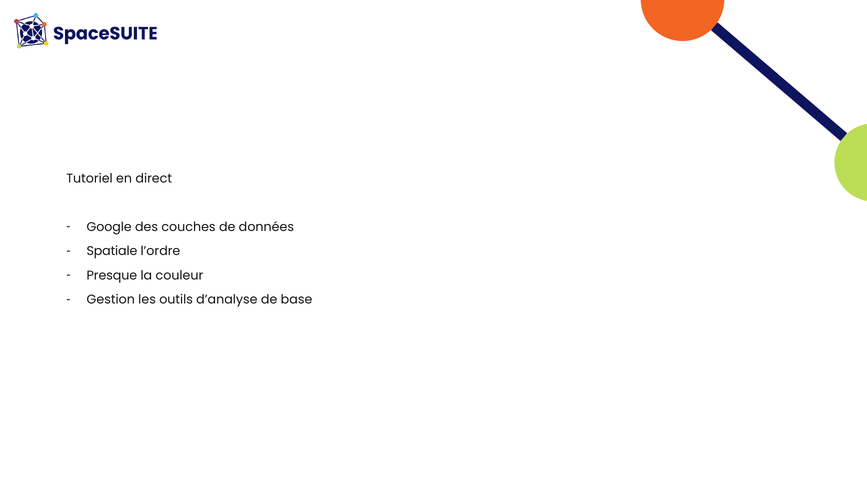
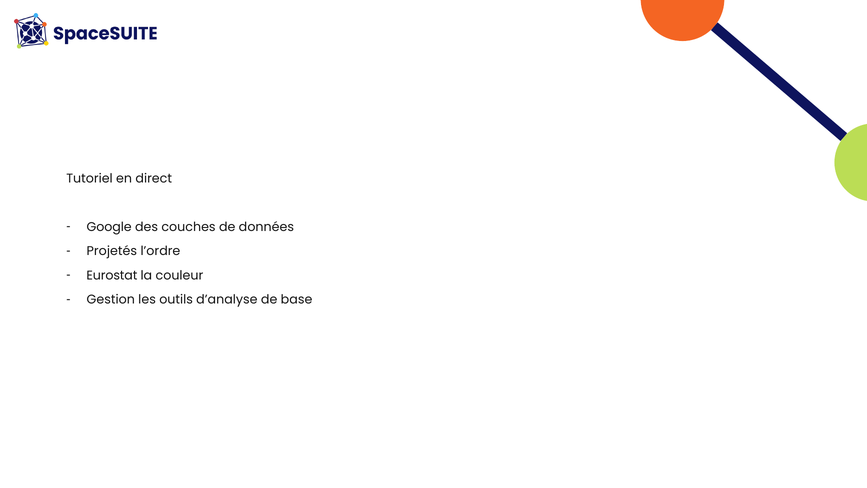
Spatiale: Spatiale -> Projetés (112, 251)
Presque: Presque -> Eurostat (112, 275)
